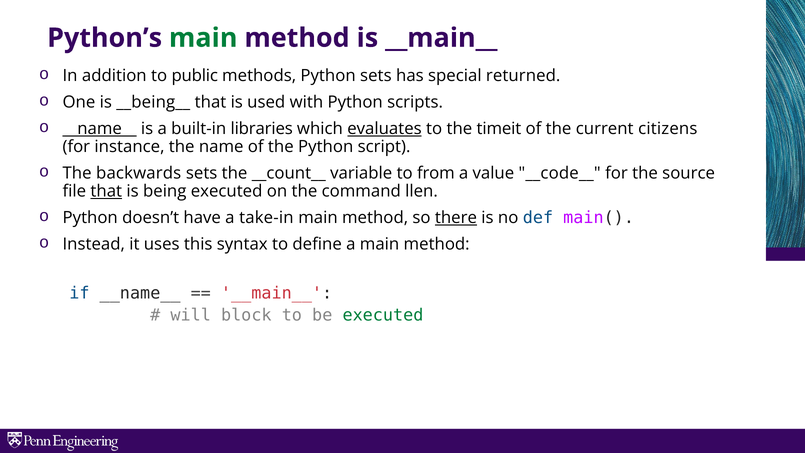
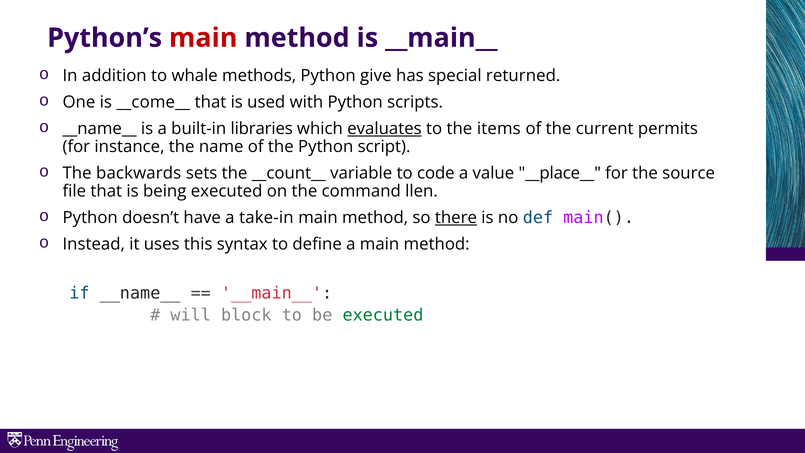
main colour: green -> red (203, 38)
public: public -> whale (195, 75)
Python sets: sets -> give (376, 75)
__being__: __being__ -> __come__ (153, 102)
__name__ underline: present -> none (100, 128)
timeit: timeit -> items (499, 128)
citizens: citizens -> permits (668, 128)
from: from -> code (436, 173)
__code__: __code__ -> __place__ (560, 173)
that underline: present -> none (106, 191)
